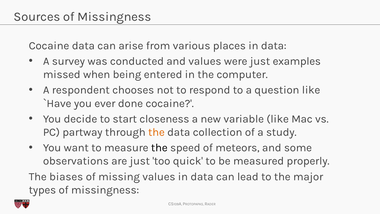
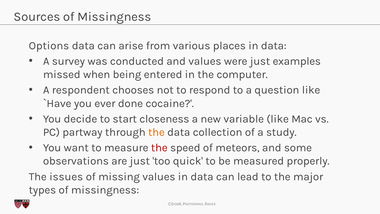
Cocaine: Cocaine -> Options (49, 46)
the colour: black -> red (159, 148)
biases: biases -> issues (66, 176)
